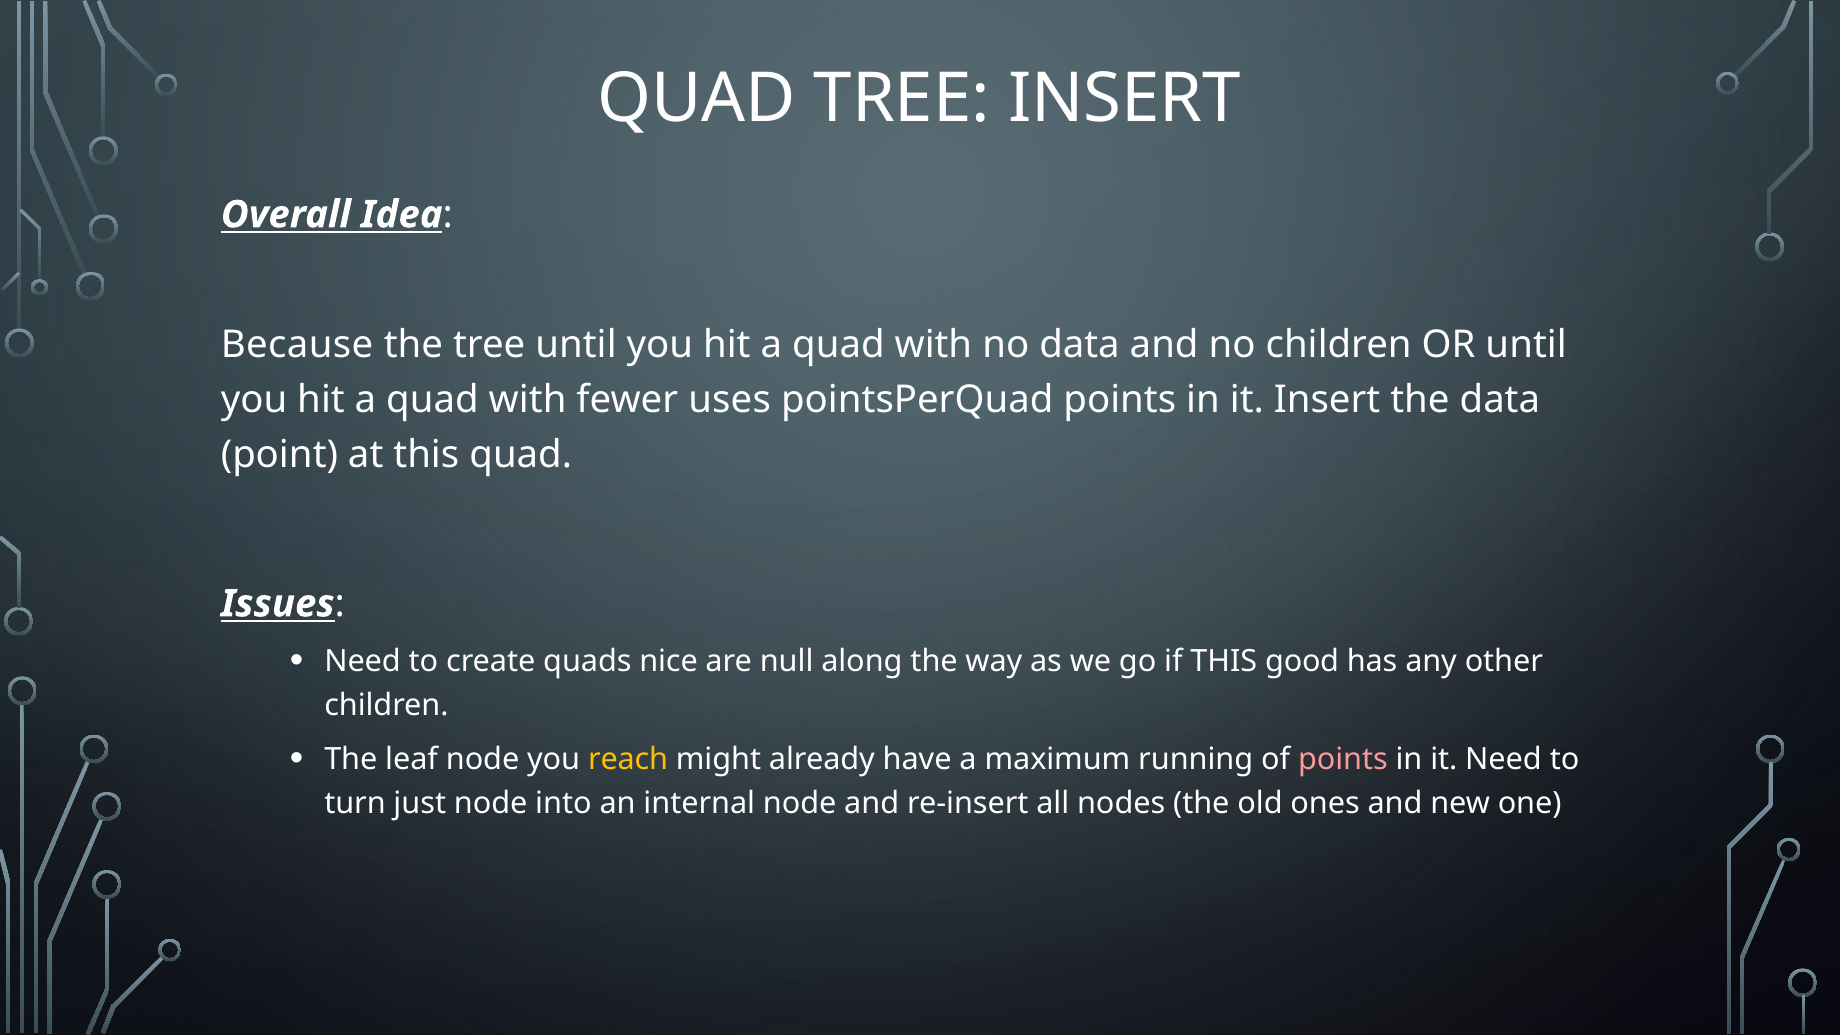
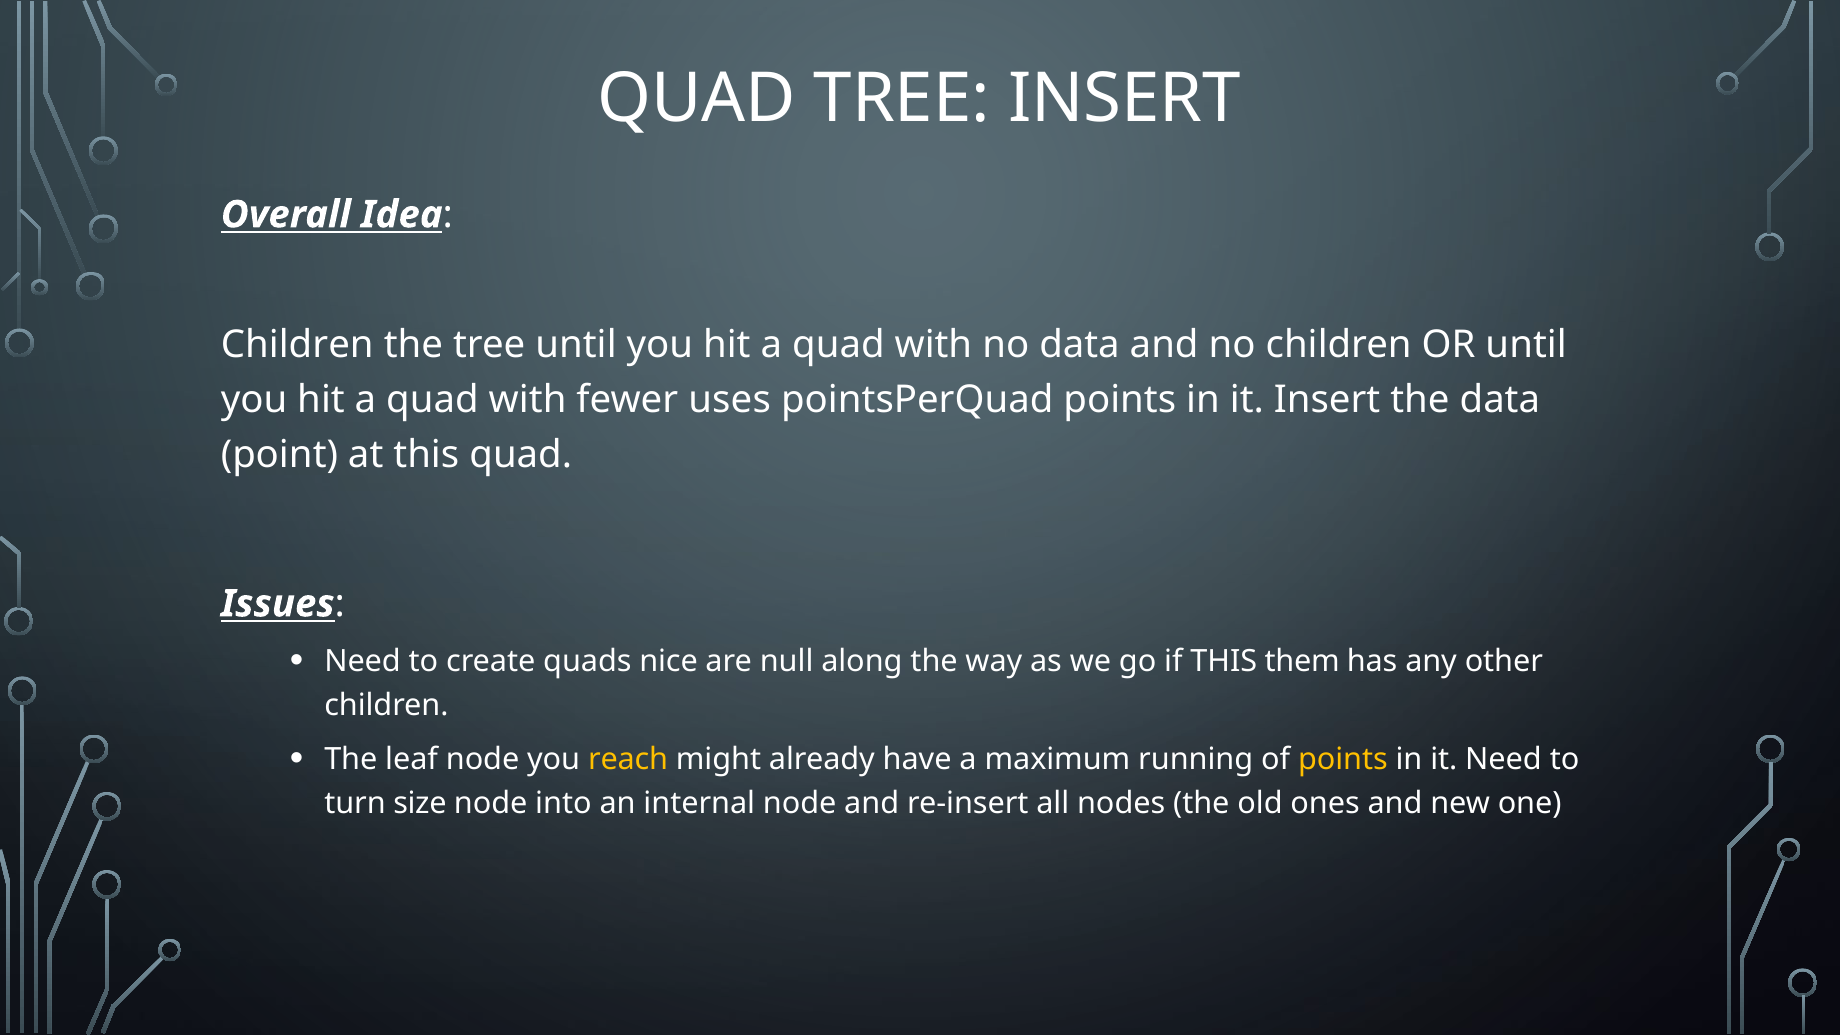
Because: Because -> Children (297, 344)
good: good -> them (1302, 661)
points colour: pink -> yellow (1343, 759)
just: just -> size (420, 803)
